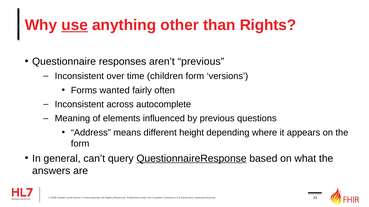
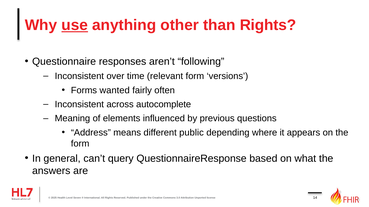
aren’t previous: previous -> following (201, 62)
children: children -> relevant (165, 76)
height: height -> public (192, 133)
QuestionnaireResponse underline: present -> none (192, 159)
